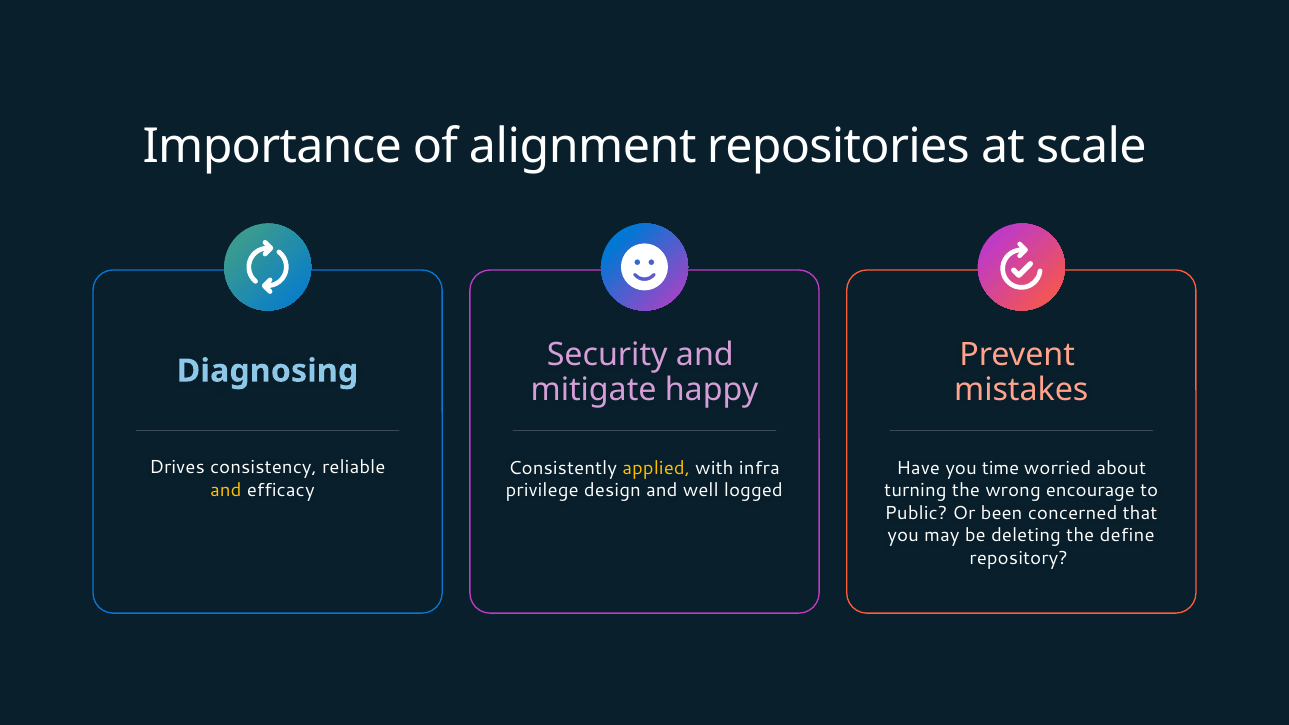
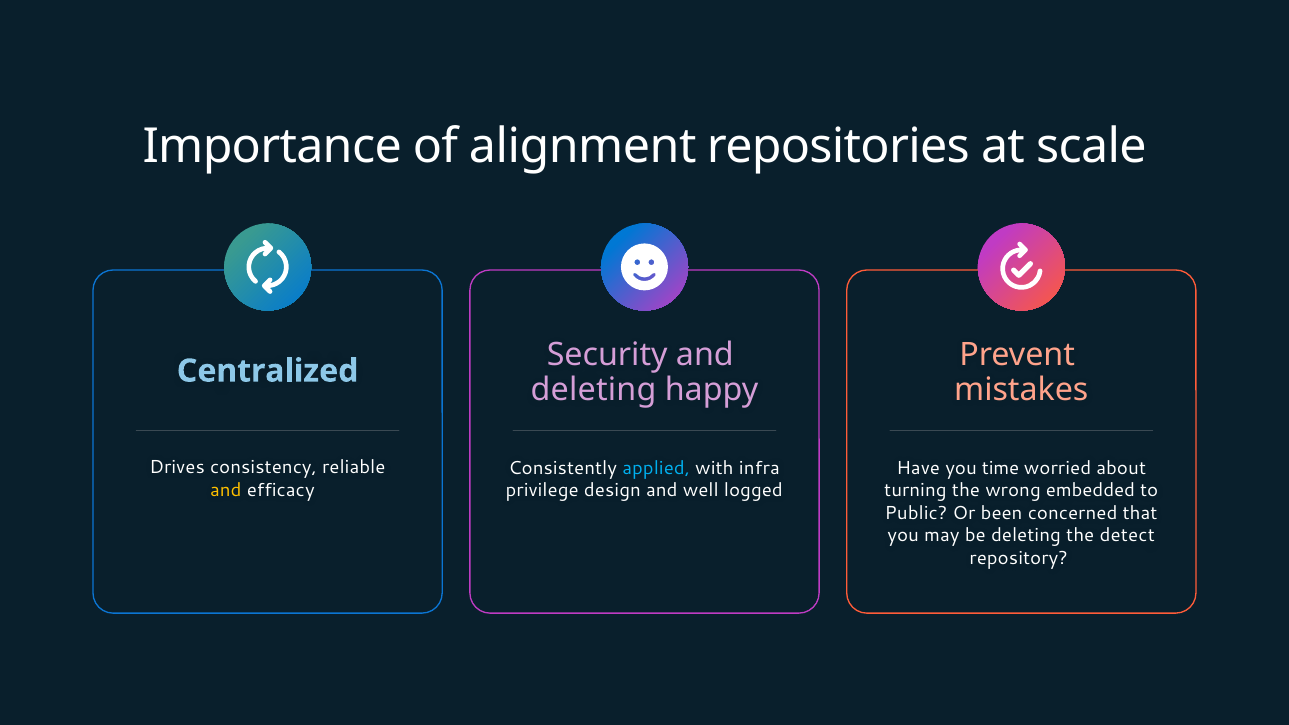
Diagnosing: Diagnosing -> Centralized (268, 371)
mitigate: mitigate -> deleting (593, 390)
applied colour: yellow -> light blue (656, 468)
encourage: encourage -> embedded (1090, 491)
define: define -> detect (1127, 536)
